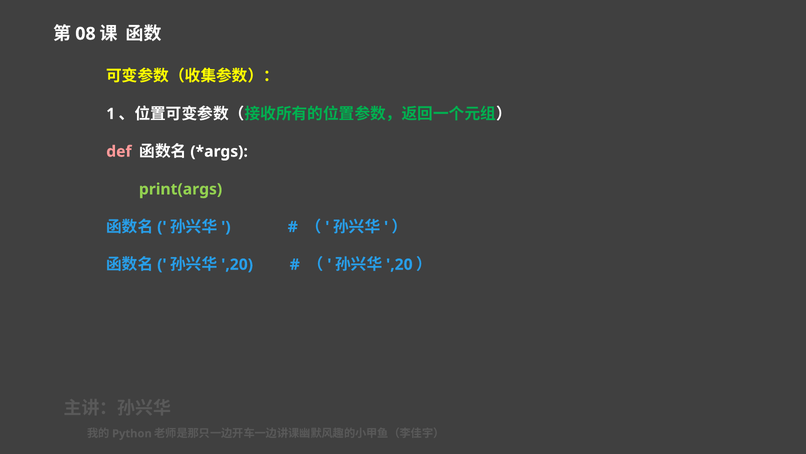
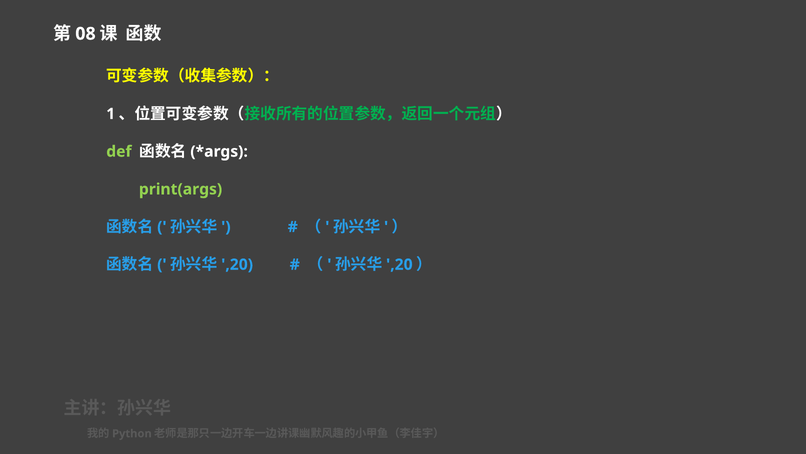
def colour: pink -> light green (119, 151)
